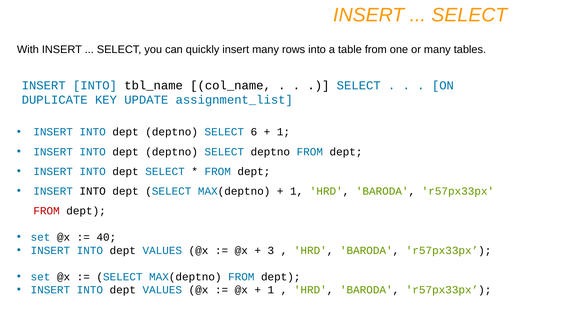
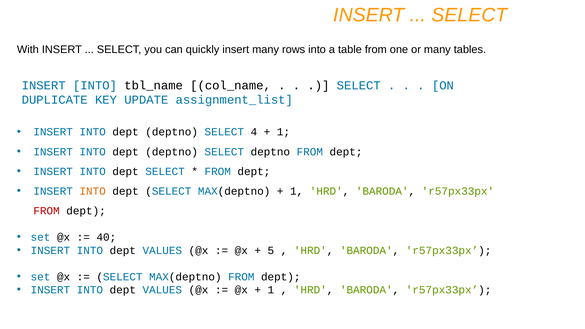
6: 6 -> 4 (254, 132)
INTO colour: black -> orange (93, 191)
3: 3 -> 5 (271, 250)
